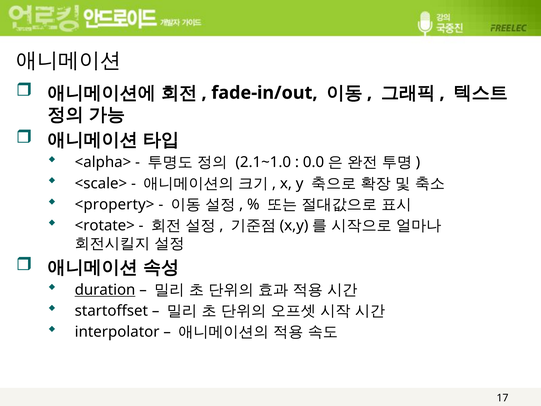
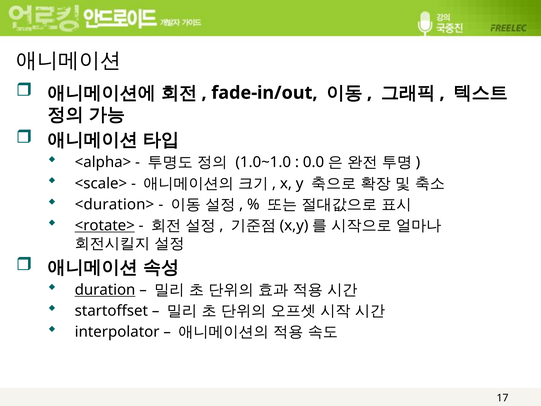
2.1~1.0: 2.1~1.0 -> 1.0~1.0 (263, 162)
<property>: <property> -> <duration> (115, 204)
<rotate> underline: none -> present (105, 225)
